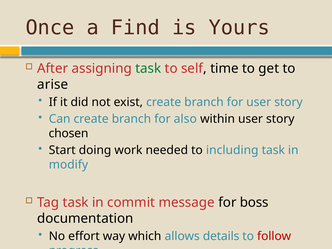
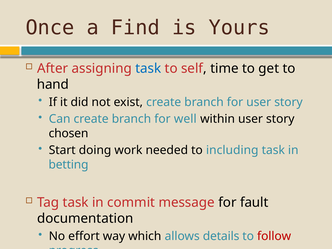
task colour: green -> blue (148, 68)
arise: arise -> hand (53, 84)
also: also -> well (185, 119)
modify: modify -> betting (68, 165)
boss: boss -> fault (254, 202)
